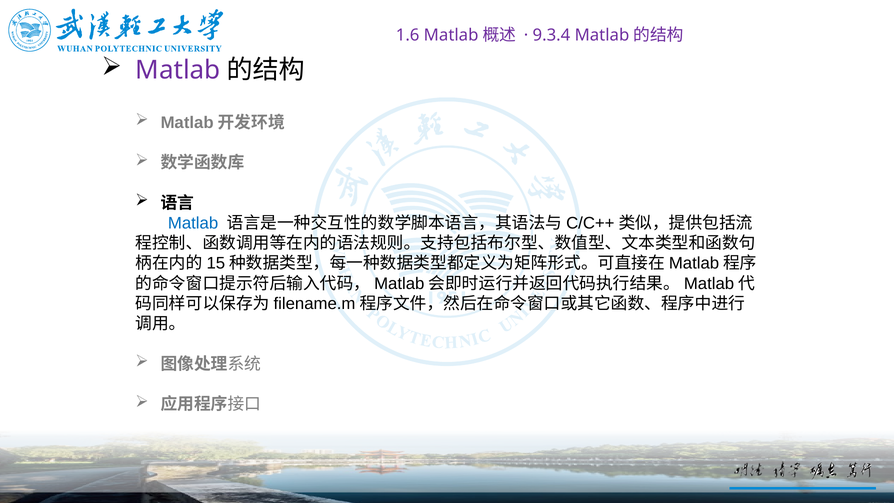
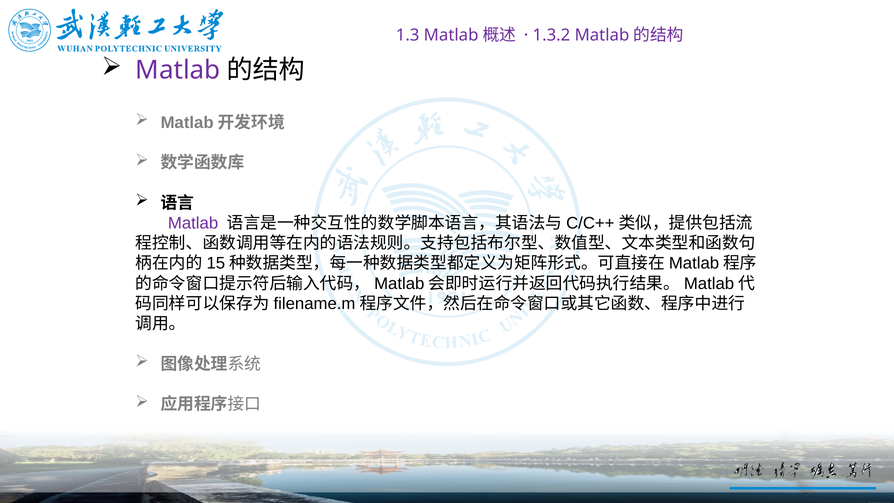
1.6: 1.6 -> 1.3 (408, 35)
9.3.4: 9.3.4 -> 1.3.2 (551, 35)
Matlab colour: blue -> purple (193, 223)
